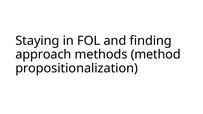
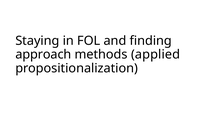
method: method -> applied (156, 55)
